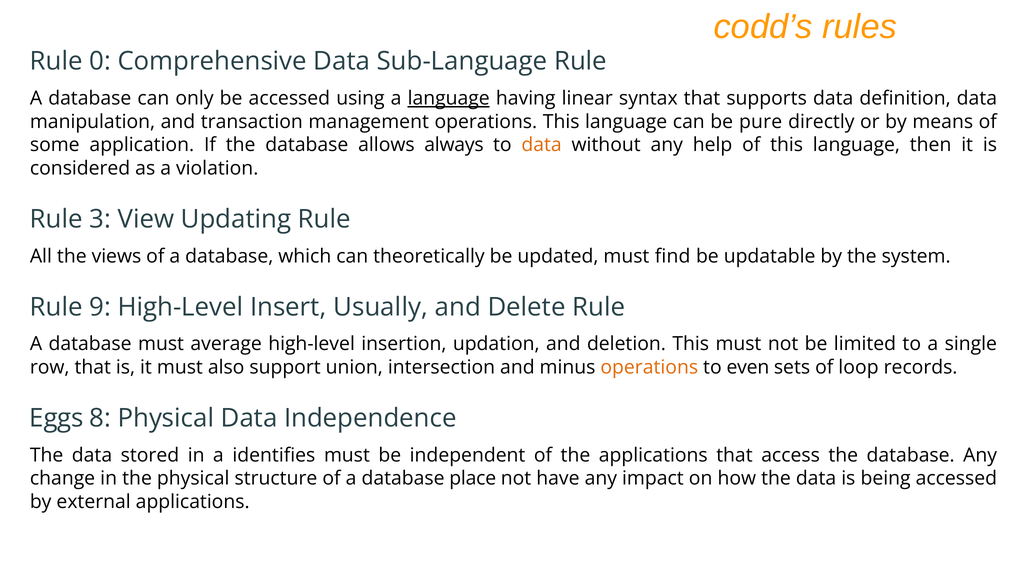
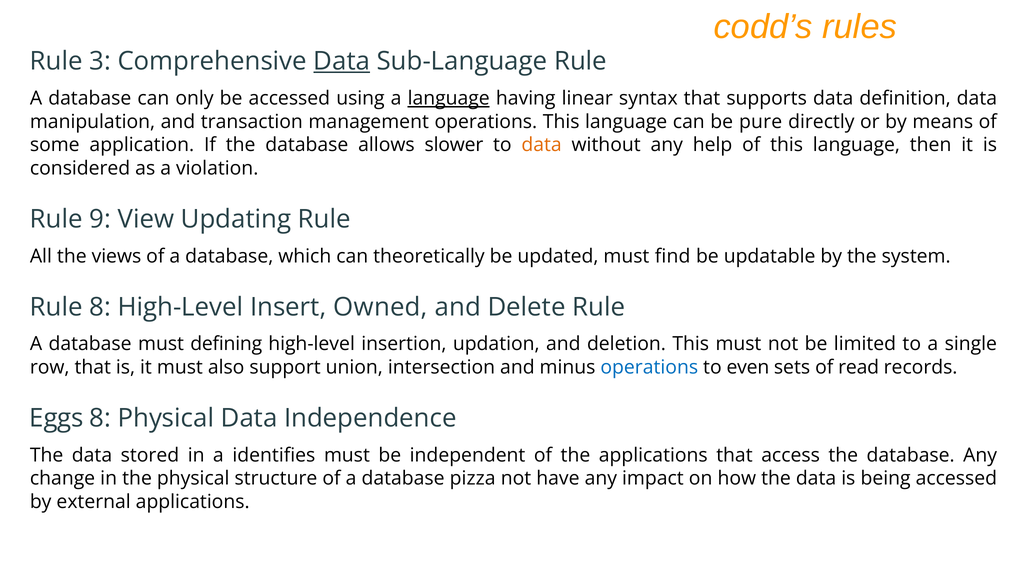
0: 0 -> 3 (100, 61)
Data underline: none -> present (342, 61)
always: always -> slower (454, 145)
3: 3 -> 9 (100, 219)
Rule 9: 9 -> 8 (100, 307)
Usually: Usually -> Owned (381, 307)
average: average -> defining (226, 344)
operations colour: orange -> blue (649, 367)
loop: loop -> read (859, 367)
place: place -> pizza (473, 478)
